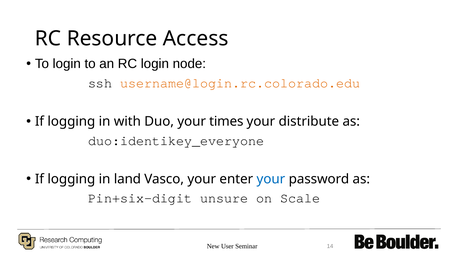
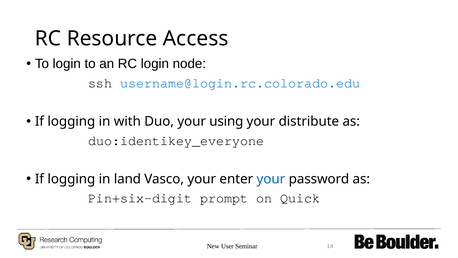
username@login.rc.colorado.edu colour: orange -> blue (240, 83)
times: times -> using (226, 121)
unsure: unsure -> prompt (224, 198)
Scale: Scale -> Quick (300, 198)
